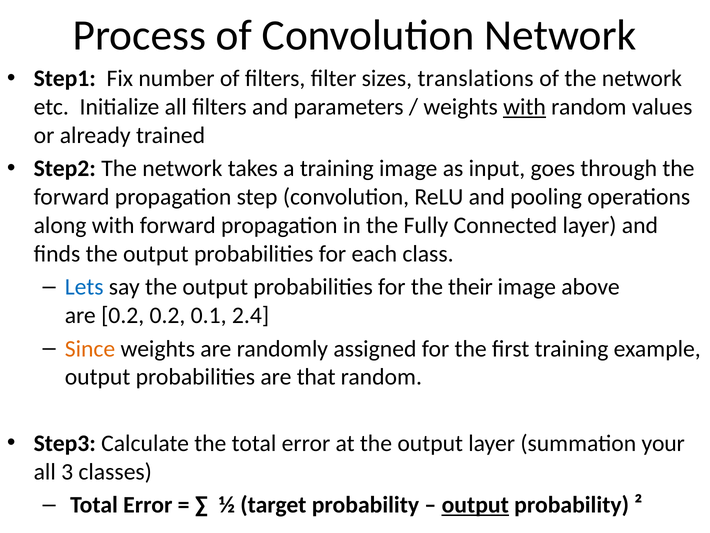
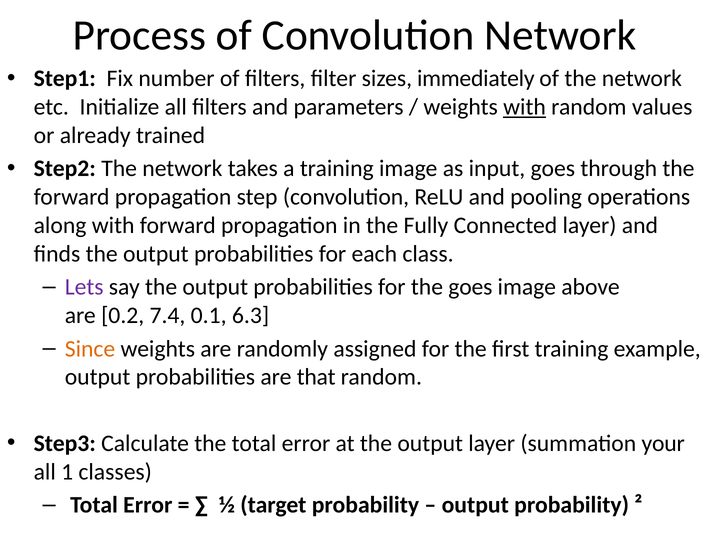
translations: translations -> immediately (476, 79)
Lets colour: blue -> purple (84, 287)
the their: their -> goes (470, 287)
0.2 0.2: 0.2 -> 7.4 (167, 315)
2.4: 2.4 -> 6.3 (251, 315)
3: 3 -> 1 (67, 471)
output underline: present -> none (475, 505)
